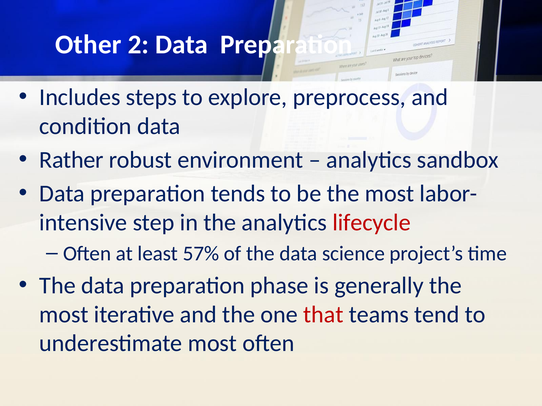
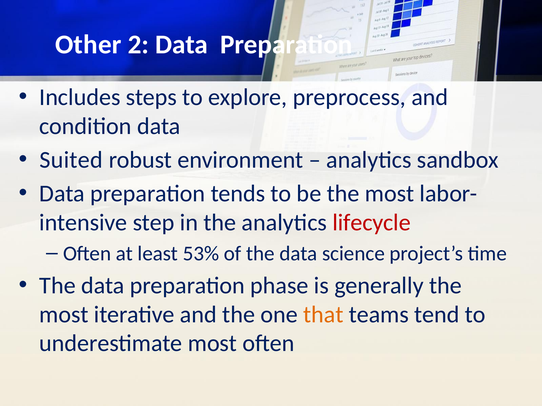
Rather: Rather -> Suited (71, 160)
57%: 57% -> 53% (201, 254)
that colour: red -> orange (323, 315)
